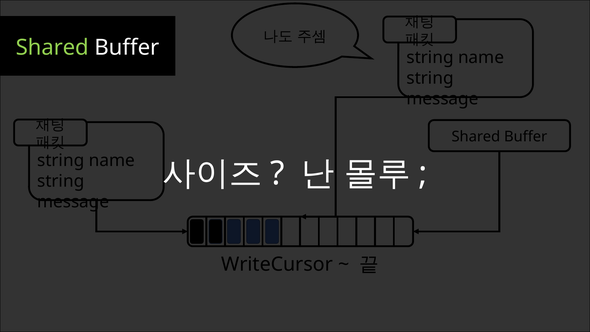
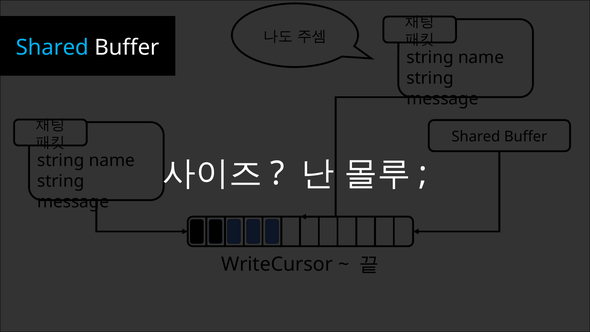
Shared colour: light green -> light blue (52, 48)
